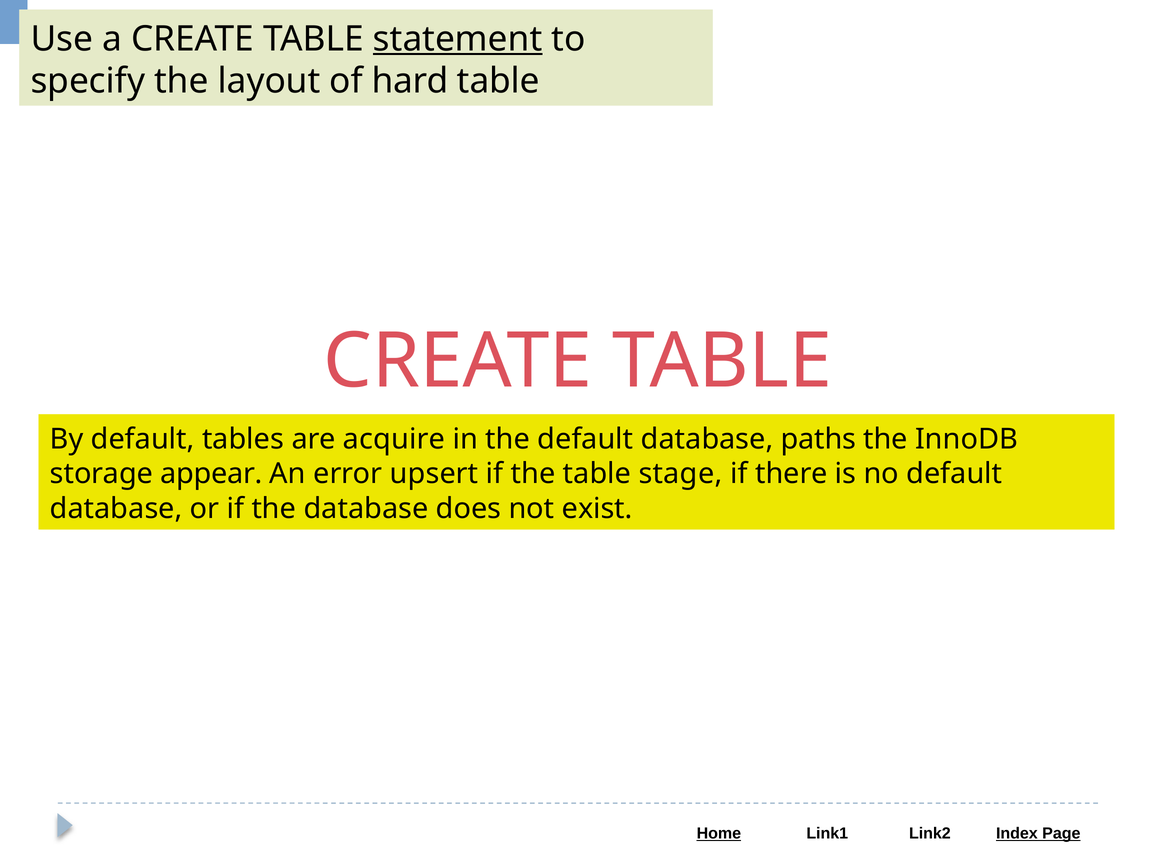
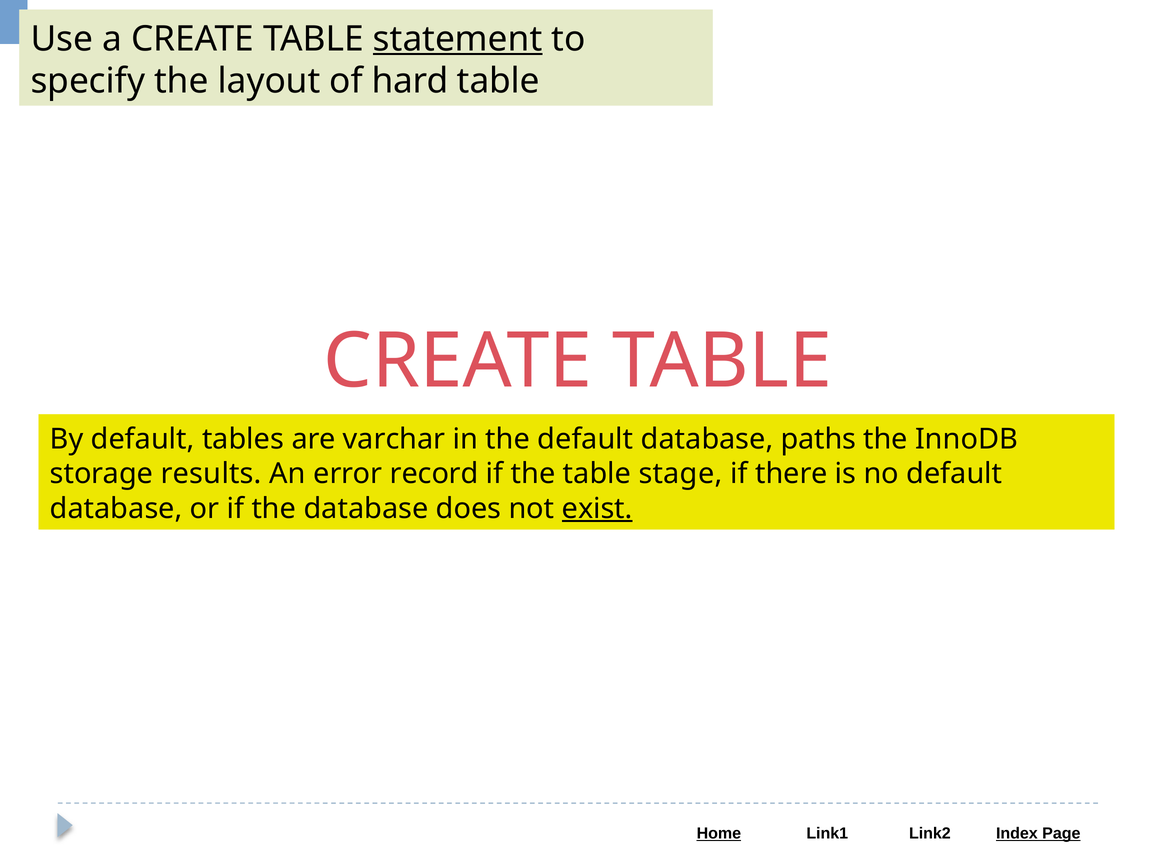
acquire: acquire -> varchar (394, 439)
appear: appear -> results (211, 474)
upsert: upsert -> record (434, 474)
exist underline: none -> present (597, 509)
